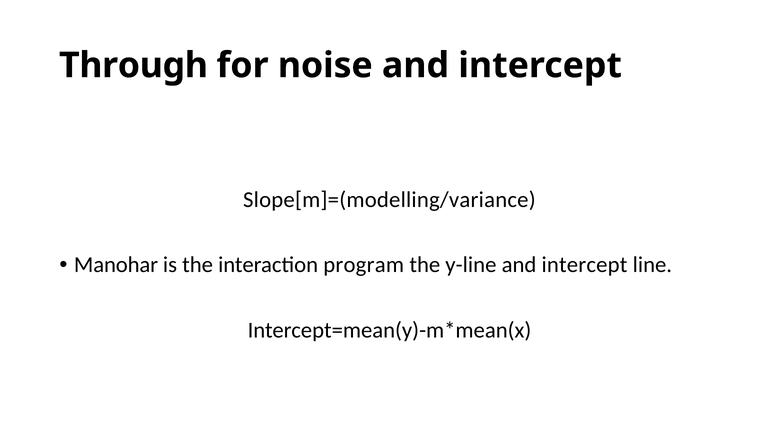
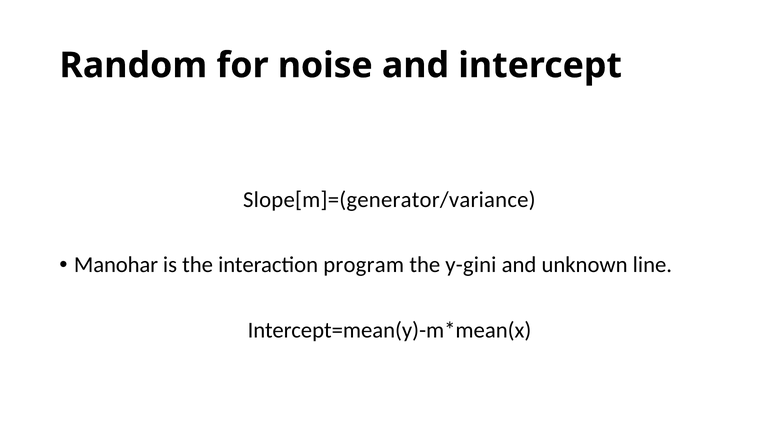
Through: Through -> Random (133, 65)
Slope[m]=(modelling/variance: Slope[m]=(modelling/variance -> Slope[m]=(generator/variance (389, 200)
y-line: y-line -> y-gini (471, 265)
intercept: intercept -> unknown (585, 265)
